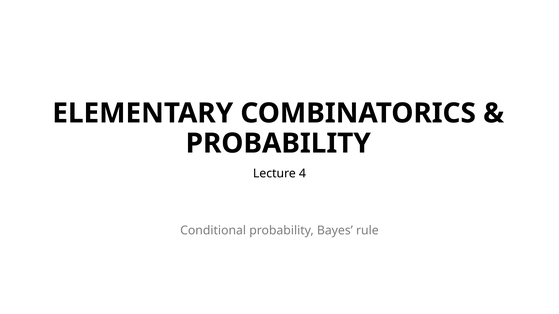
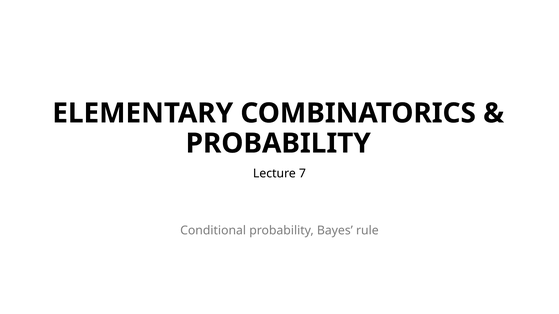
4: 4 -> 7 (302, 174)
